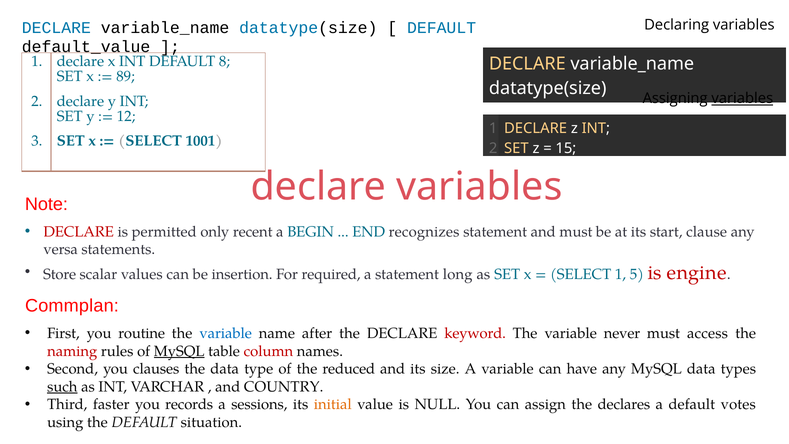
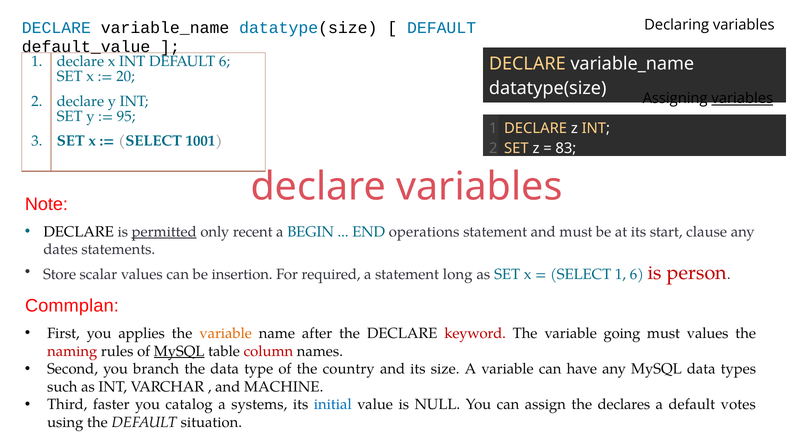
DEFAULT 8: 8 -> 6 (224, 61)
89: 89 -> 20 (126, 76)
12: 12 -> 95 (126, 116)
15: 15 -> 83 (566, 148)
DECLARE colour: red -> black (79, 232)
permitted underline: none -> present (164, 232)
recognizes: recognizes -> operations (424, 232)
versa: versa -> dates (61, 249)
1 5: 5 -> 6 (637, 274)
engine: engine -> person (697, 272)
routine: routine -> applies (142, 333)
variable colour: blue -> orange (226, 333)
never: never -> going (622, 333)
must access: access -> values (708, 333)
clauses: clauses -> branch (156, 369)
reduced: reduced -> country (349, 369)
such underline: present -> none (62, 387)
COUNTRY: COUNTRY -> MACHINE (284, 387)
records: records -> catalog (189, 404)
sessions: sessions -> systems (259, 404)
initial colour: orange -> blue (333, 404)
